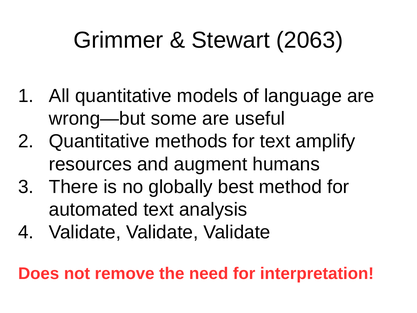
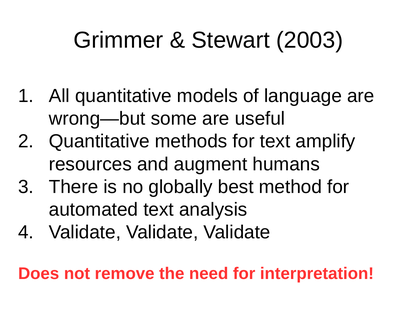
2063: 2063 -> 2003 (310, 40)
